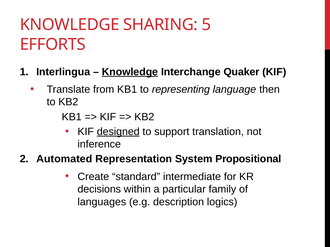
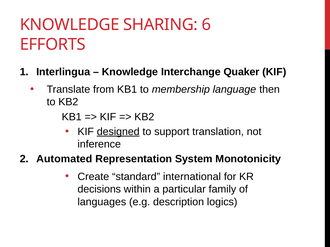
5: 5 -> 6 (206, 25)
Knowledge underline: present -> none (130, 72)
representing: representing -> membership (181, 90)
Propositional: Propositional -> Monotonicity (248, 159)
intermediate: intermediate -> international (192, 177)
